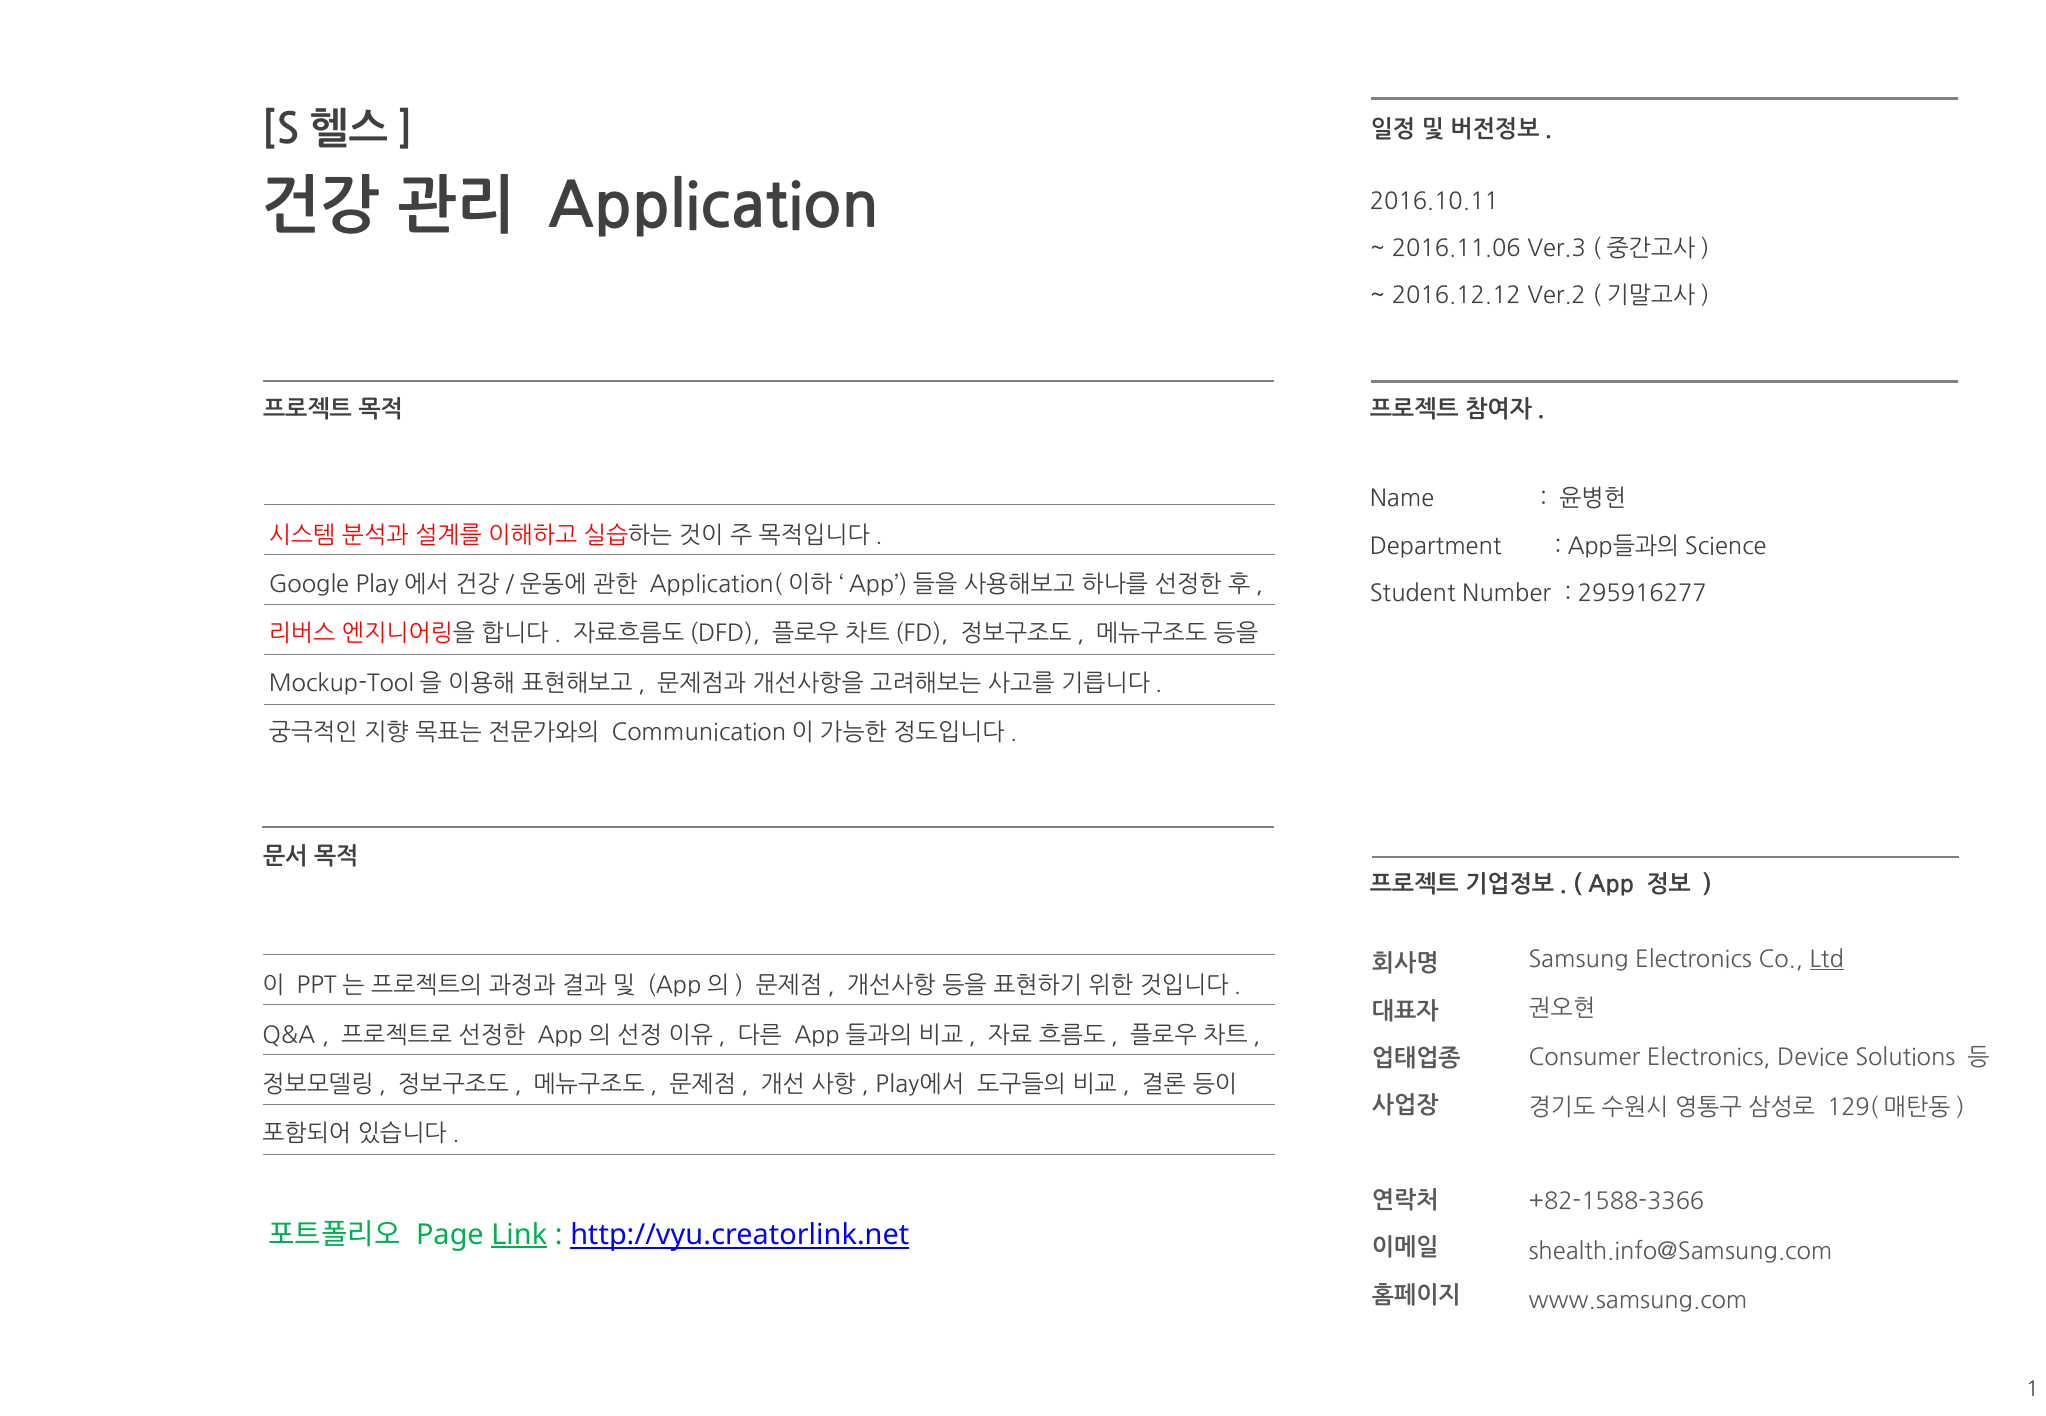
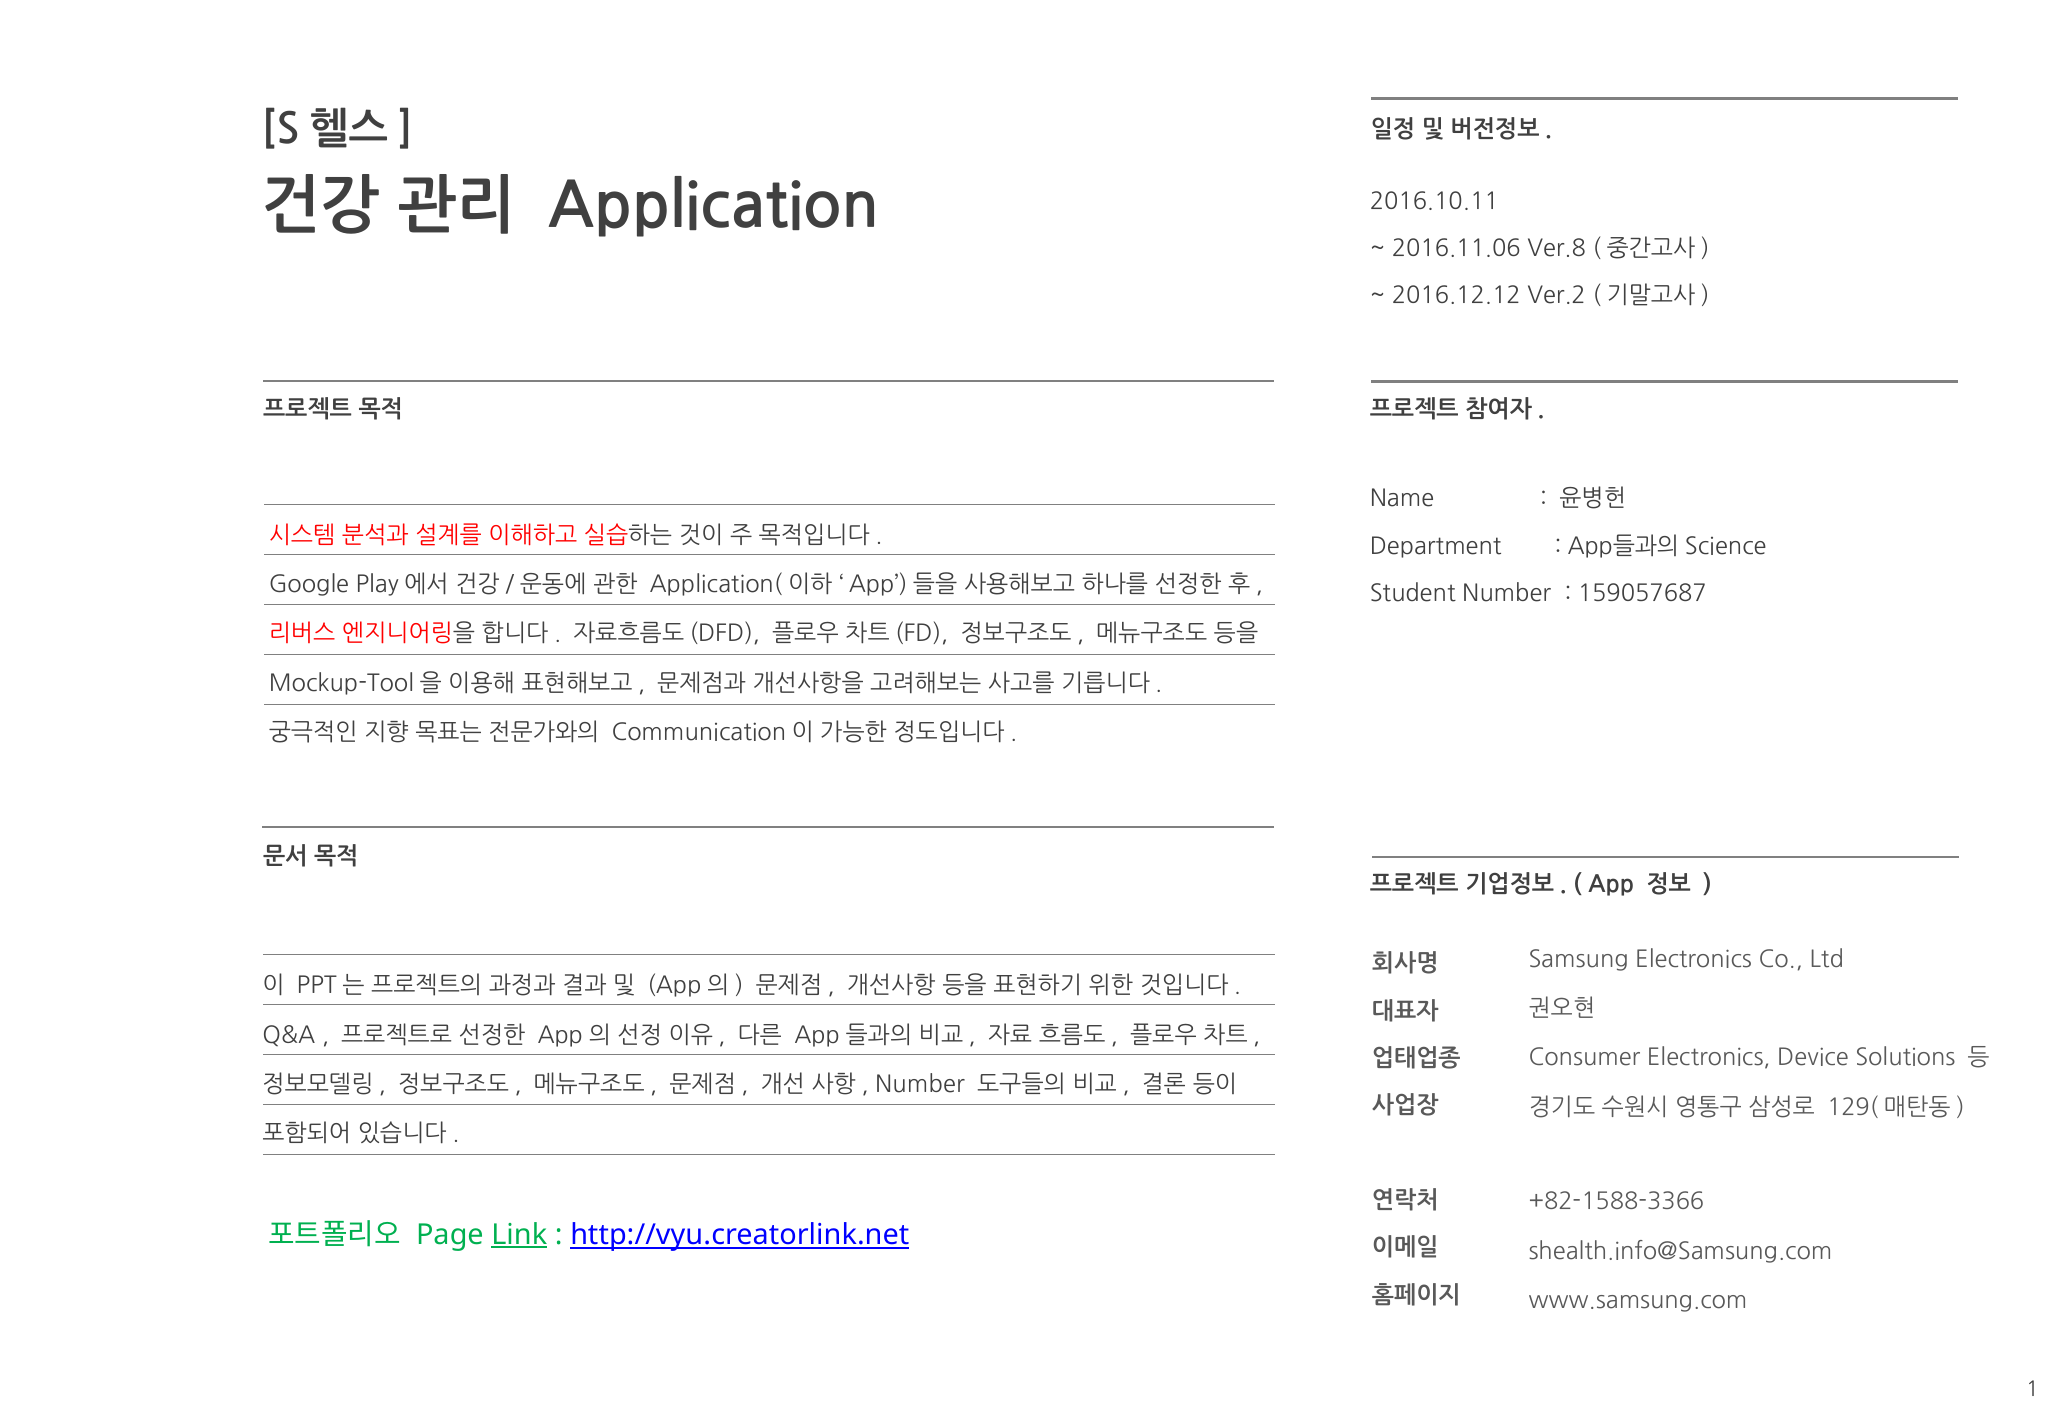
Ver.3: Ver.3 -> Ver.8 (1557, 249)
295916277: 295916277 -> 159057687 (1642, 594)
Ltd underline: present -> none (1827, 960)
Play에서: Play에서 -> Number (920, 1085)
